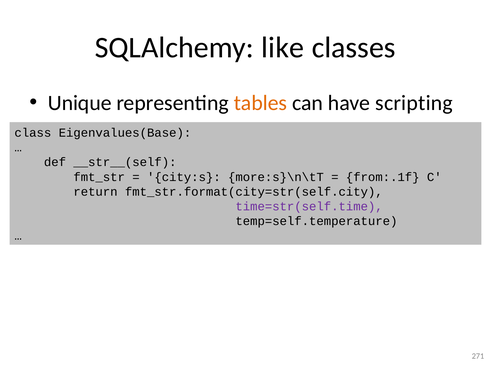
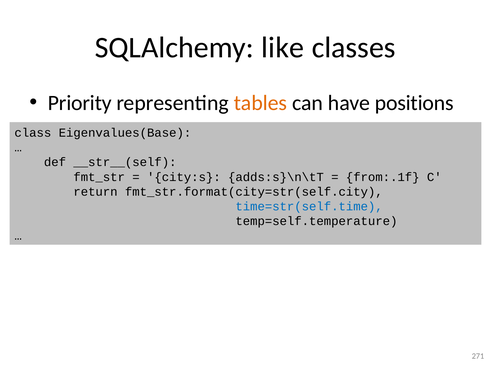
Unique: Unique -> Priority (80, 103)
scripting: scripting -> positions (414, 103)
more:s}\n\tT: more:s}\n\tT -> adds:s}\n\tT (276, 177)
time=str(self.time colour: purple -> blue (309, 207)
